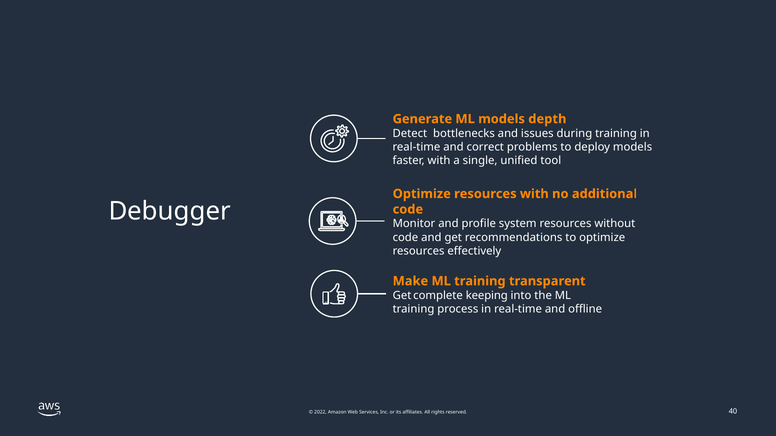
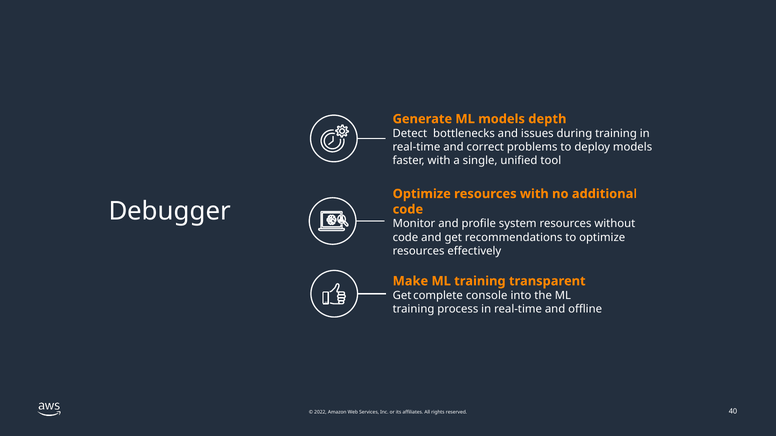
keeping: keeping -> console (487, 296)
